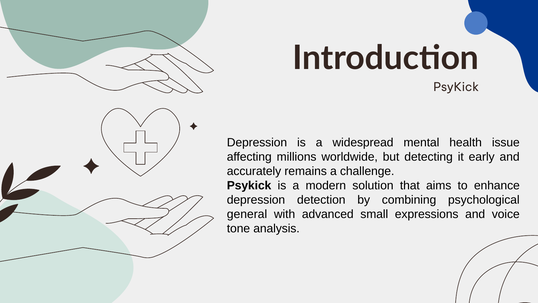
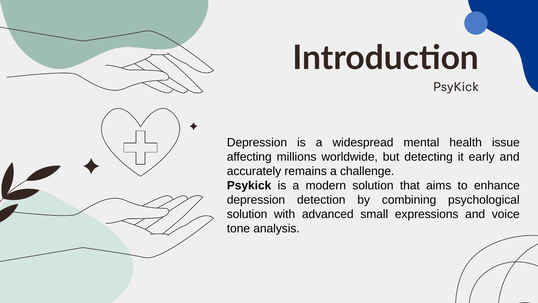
general: general -> solution (247, 214)
